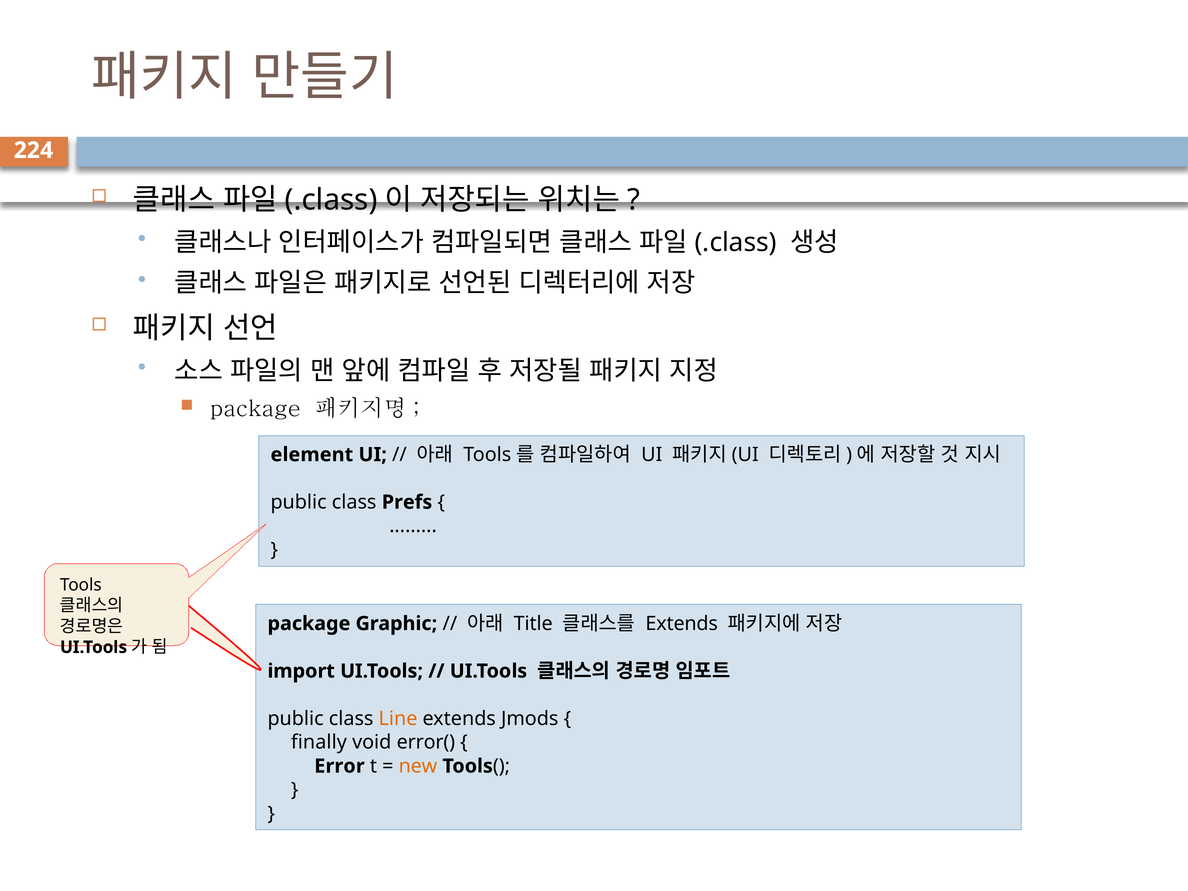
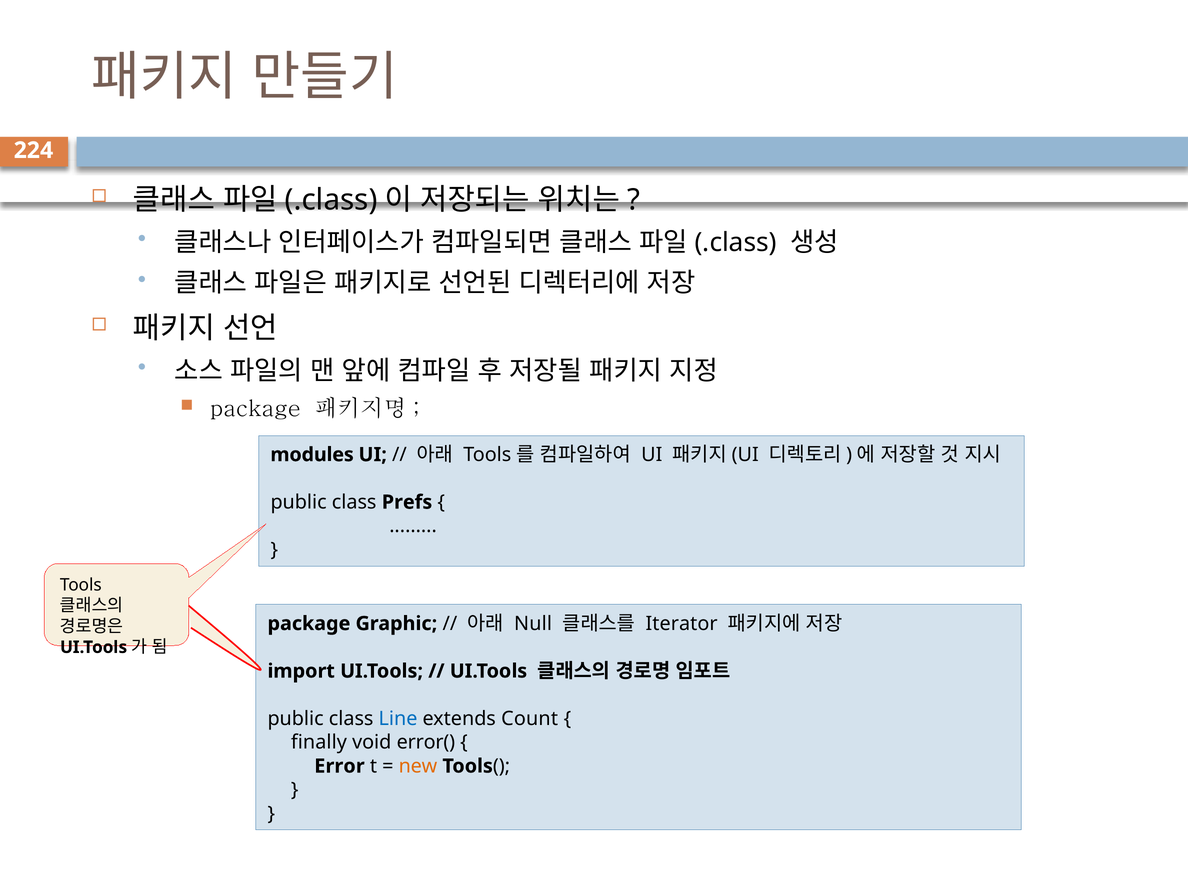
element: element -> modules (312, 455)
Title: Title -> Null (533, 624)
Extends: Extends -> Iterator (682, 624)
Line colour: orange -> blue (398, 719)
Jmods: Jmods -> Count (530, 719)
